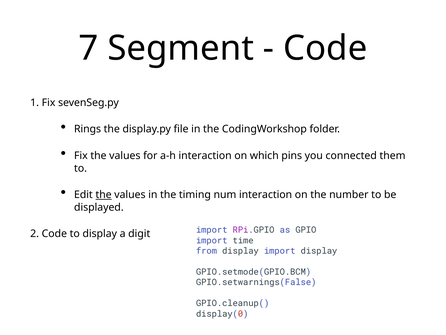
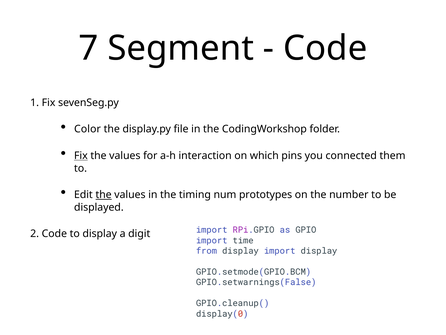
Rings: Rings -> Color (88, 129)
Fix underline: none -> present (81, 155)
num interaction: interaction -> prototypes (266, 194)
